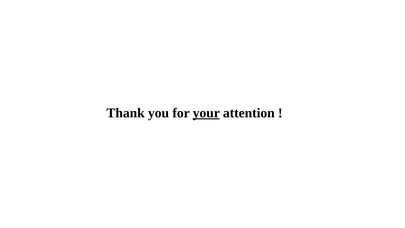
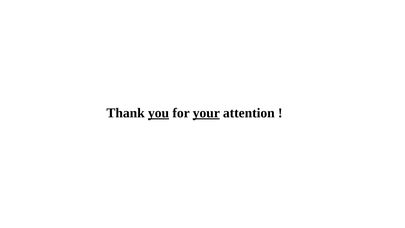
you underline: none -> present (159, 113)
